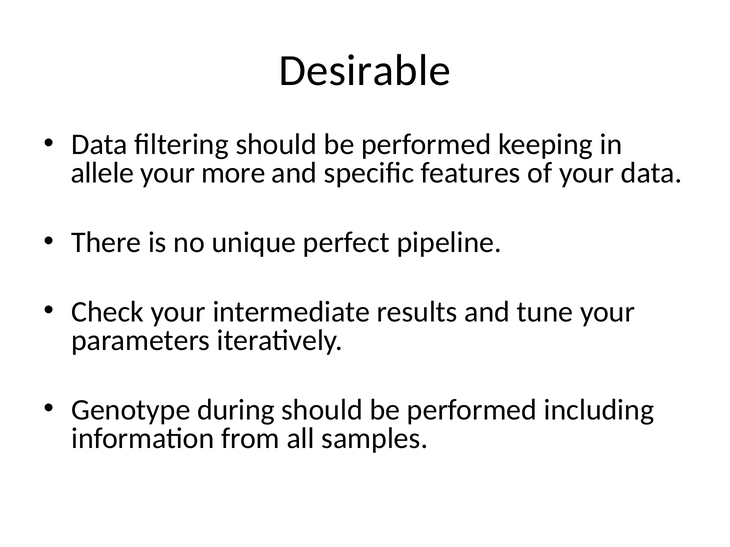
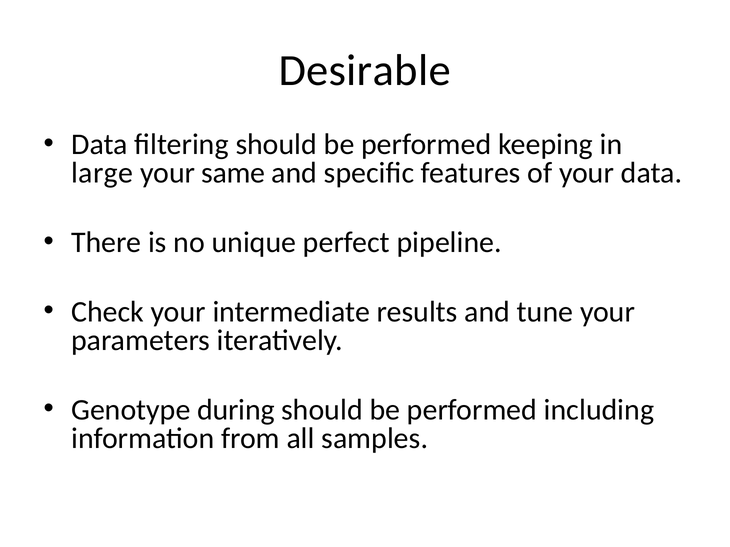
allele: allele -> large (102, 173)
more: more -> same (233, 173)
